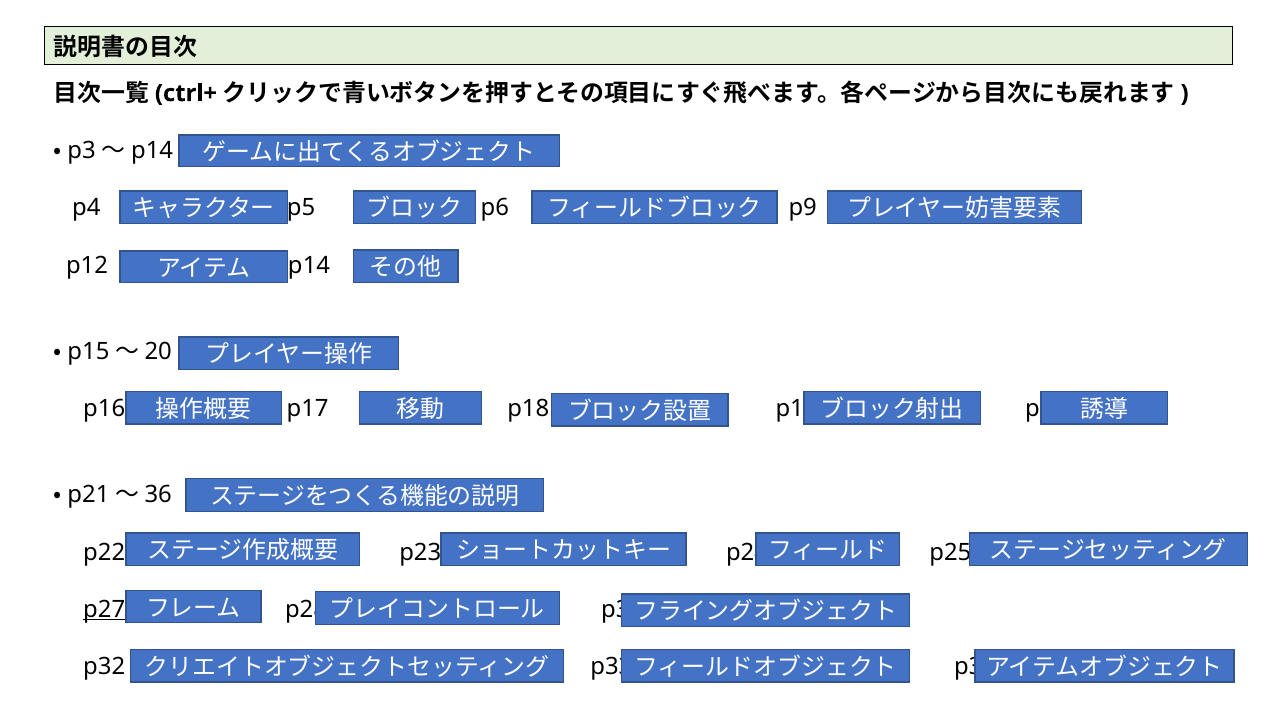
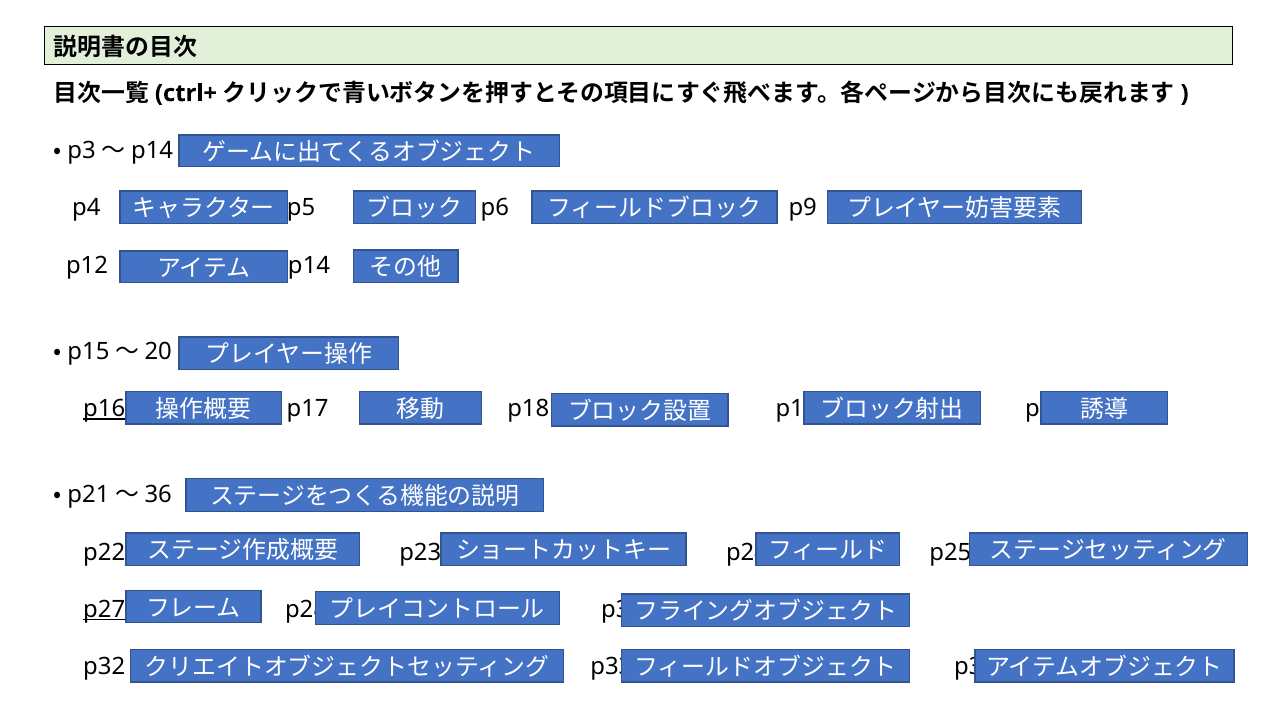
p16 underline: none -> present (104, 409)
